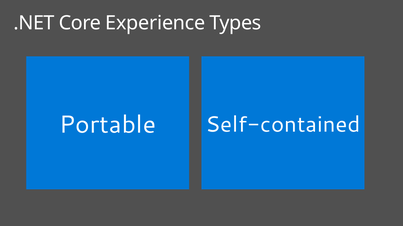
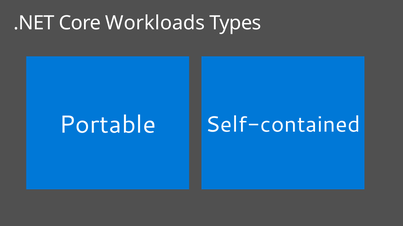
Experience: Experience -> Workloads (155, 23)
